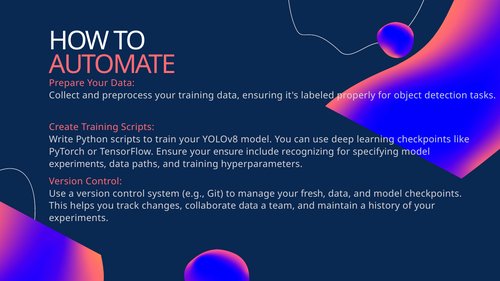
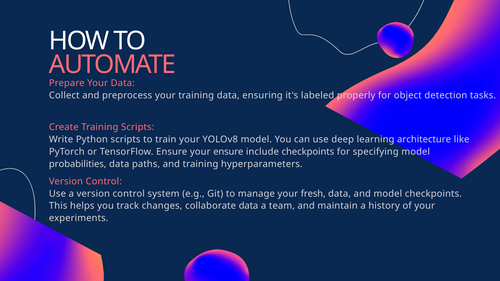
learning checkpoints: checkpoints -> architecture (424, 140)
include recognizing: recognizing -> checkpoints (308, 152)
experiments: experiments -> probabilities (78, 164)
